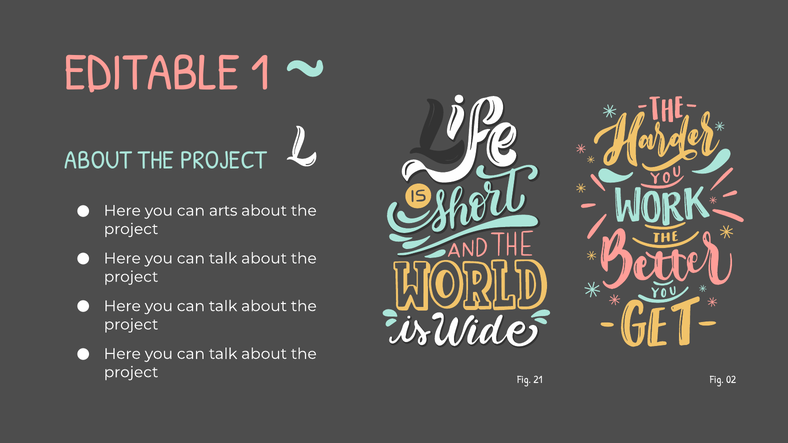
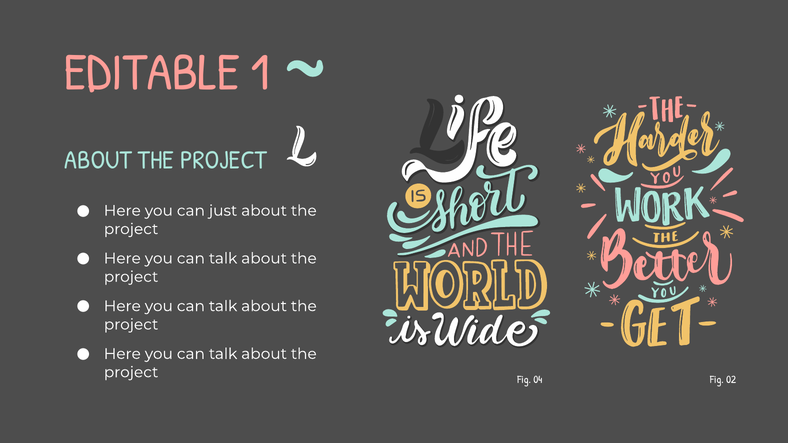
arts: arts -> just (223, 211)
21: 21 -> 04 (538, 380)
